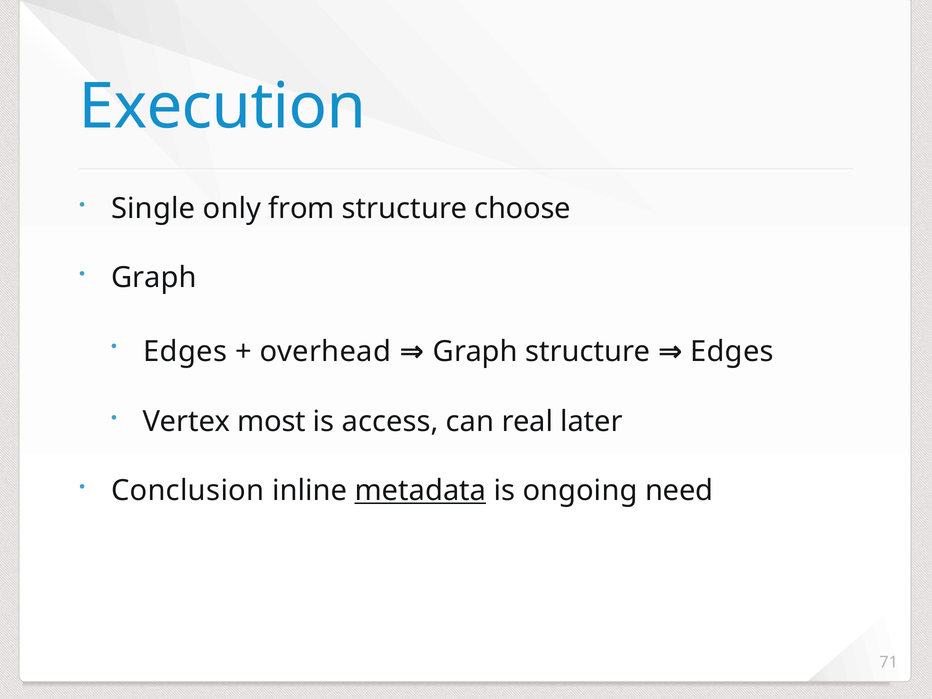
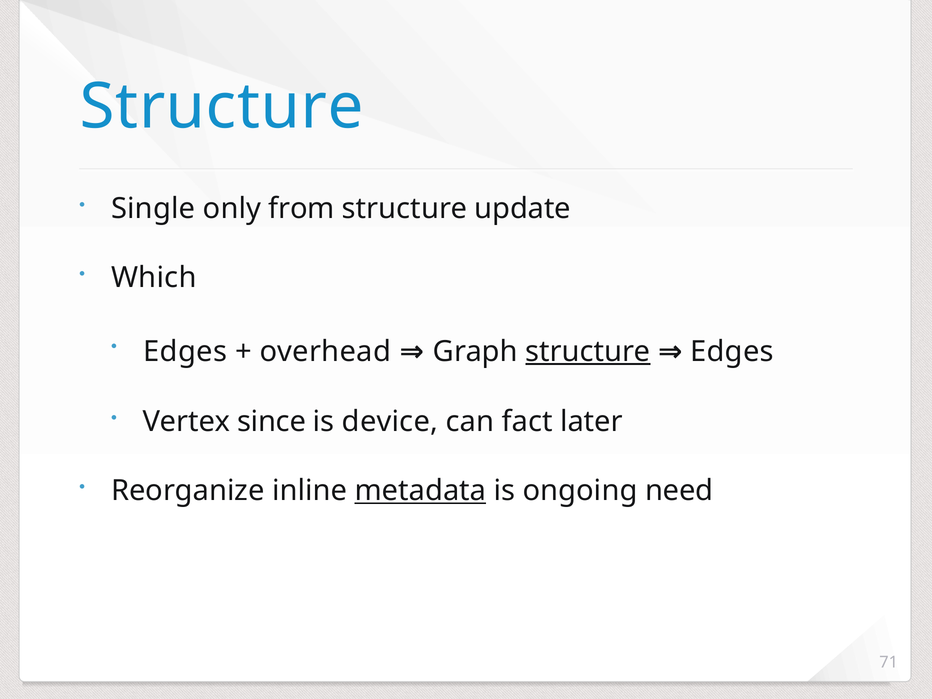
Execution: Execution -> Structure (222, 107)
choose: choose -> update (523, 209)
Graph: Graph -> Which (154, 278)
structure underline: none -> present (588, 352)
most: most -> since (272, 422)
access: access -> device (390, 422)
real: real -> fact (527, 422)
Conclusion: Conclusion -> Reorganize (188, 491)
